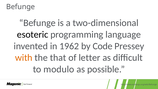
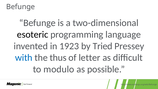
1962: 1962 -> 1923 (69, 46)
Code: Code -> Tried (103, 46)
with colour: orange -> blue (24, 58)
that: that -> thus (58, 58)
